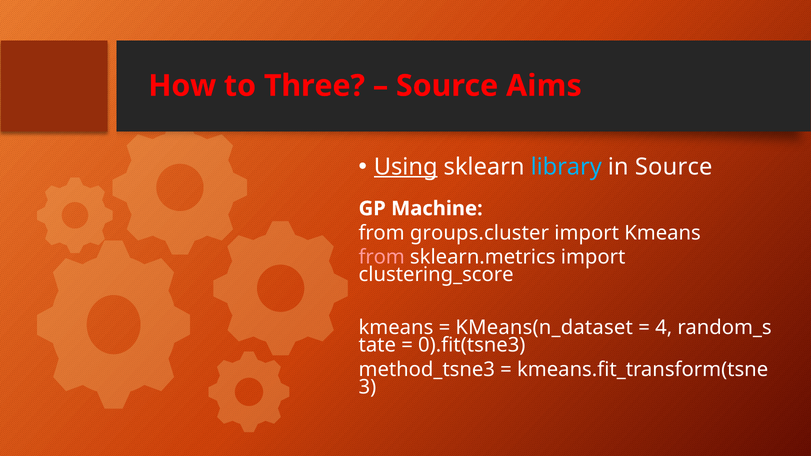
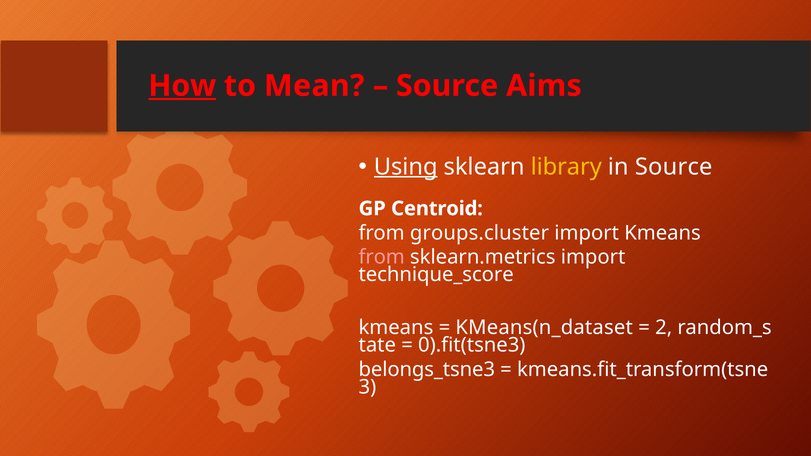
How underline: none -> present (182, 86)
Three: Three -> Mean (314, 86)
library colour: light blue -> yellow (566, 167)
Machine: Machine -> Centroid (437, 209)
clustering_score: clustering_score -> technique_score (436, 275)
4: 4 -> 2 (664, 328)
method_tsne3: method_tsne3 -> belongs_tsne3 (427, 369)
